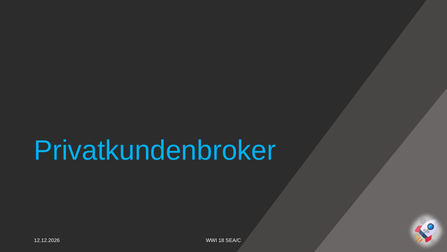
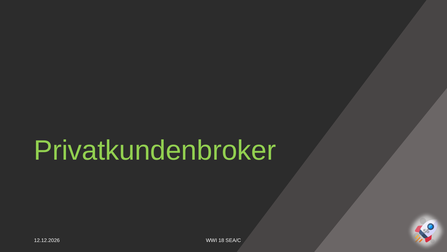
Privatkundenbroker colour: light blue -> light green (155, 150)
